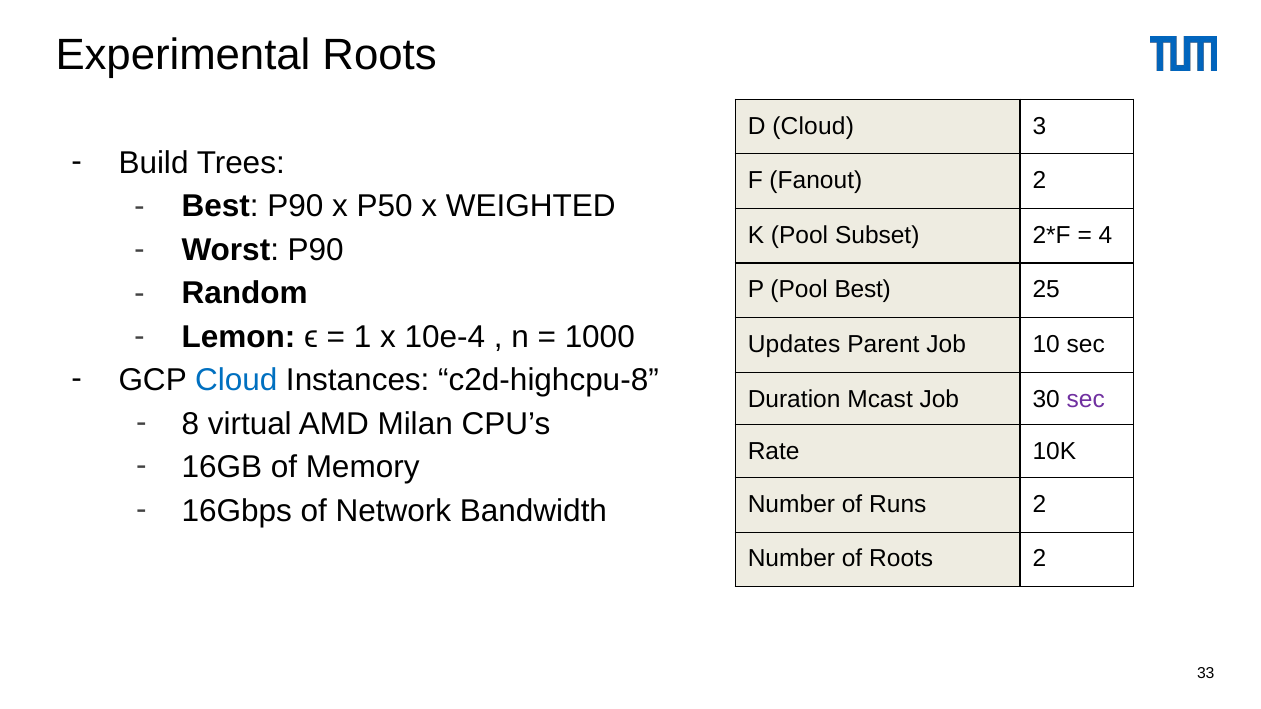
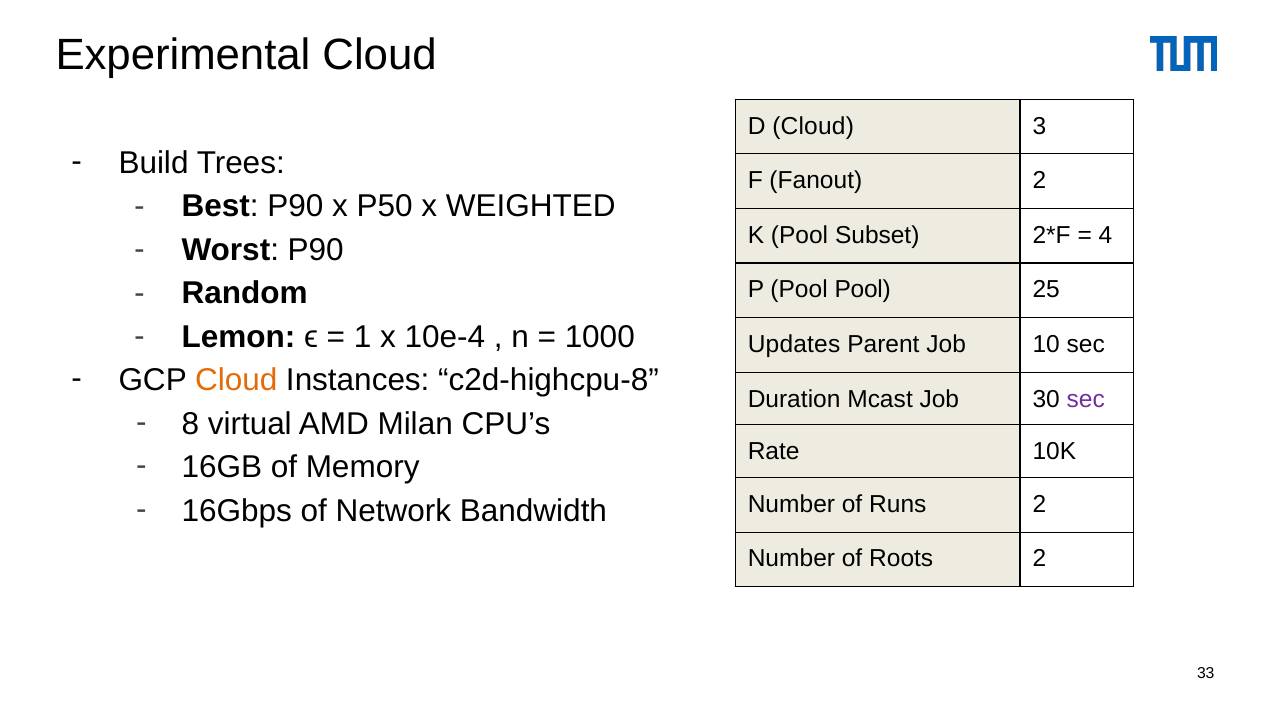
Experimental Roots: Roots -> Cloud (380, 55)
Pool Best: Best -> Pool (863, 290)
Cloud colour: blue -> orange (236, 380)
